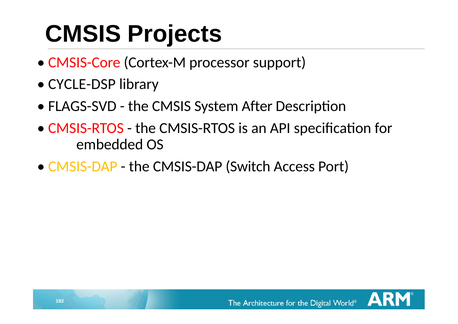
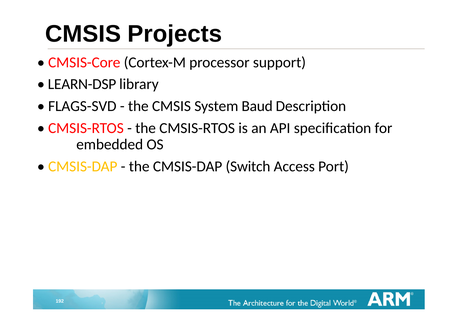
CYCLE-DSP: CYCLE-DSP -> LEARN-DSP (82, 84)
After: After -> Baud (257, 106)
